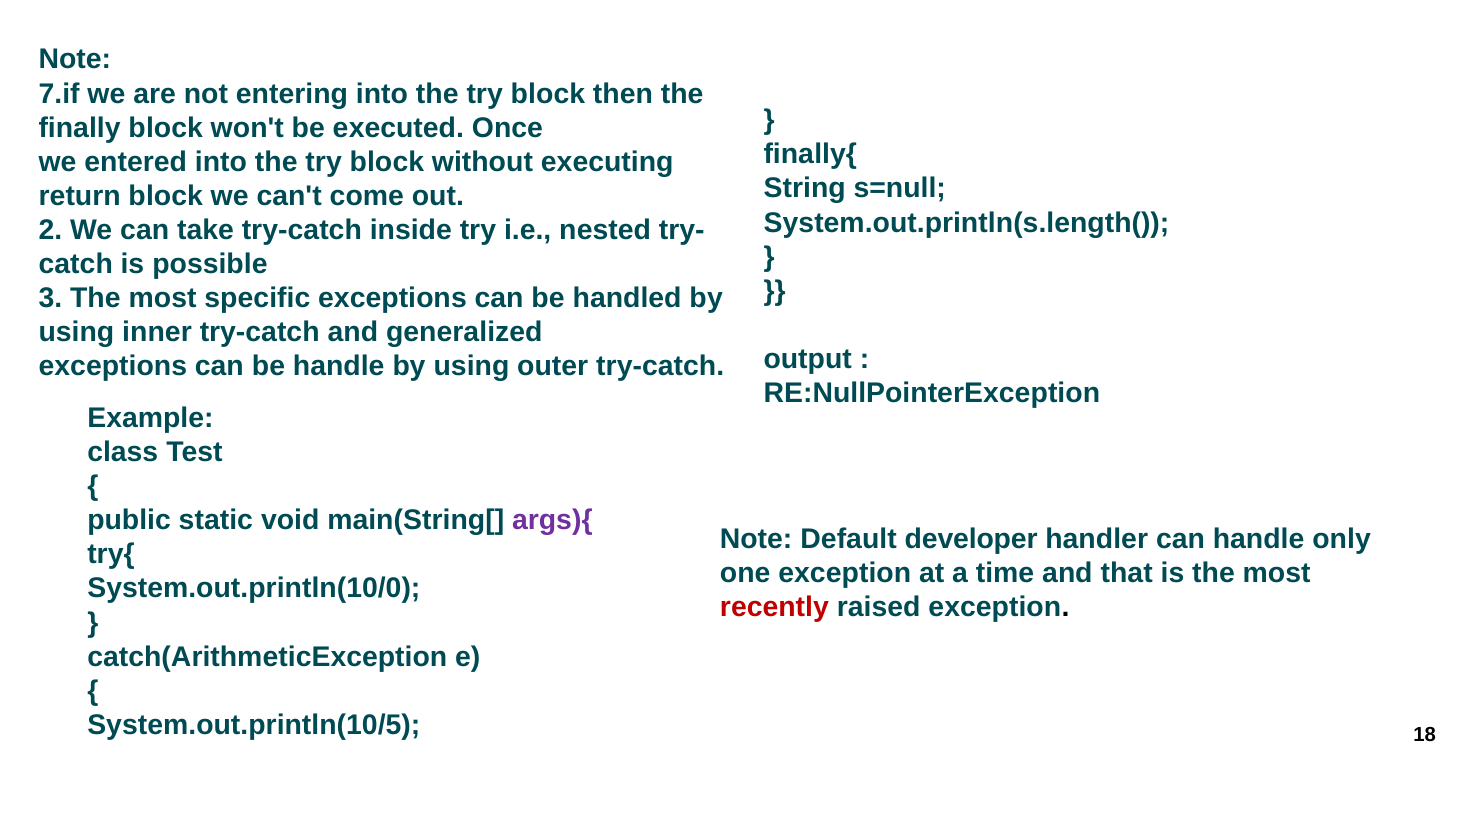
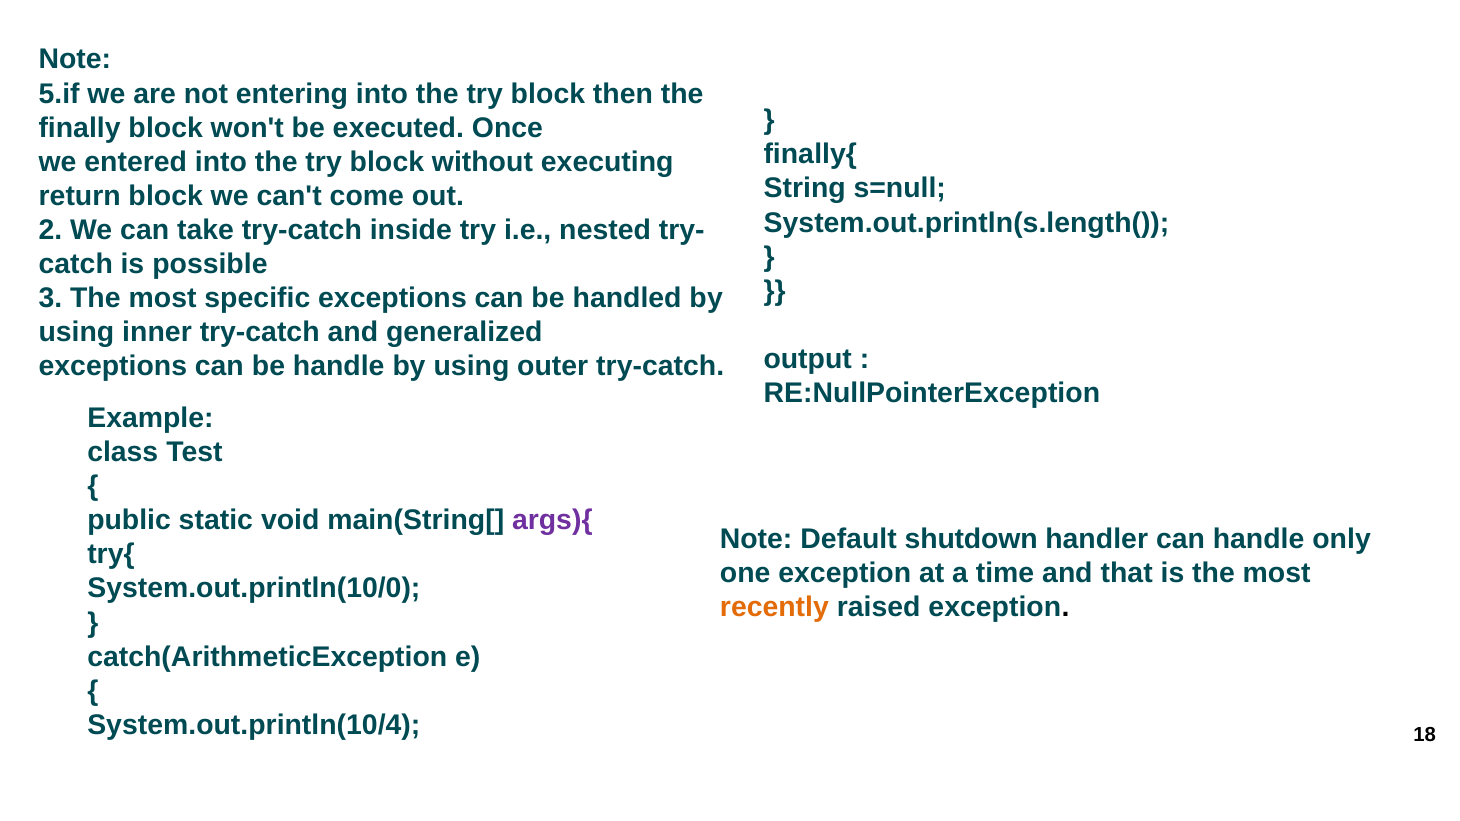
7.if: 7.if -> 5.if (59, 94)
developer: developer -> shutdown (971, 539)
recently colour: red -> orange (774, 607)
System.out.println(10/5: System.out.println(10/5 -> System.out.println(10/4 (254, 725)
